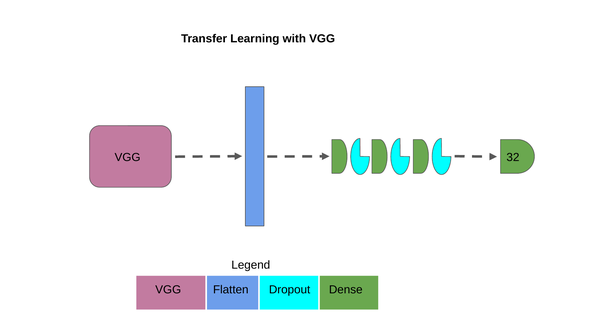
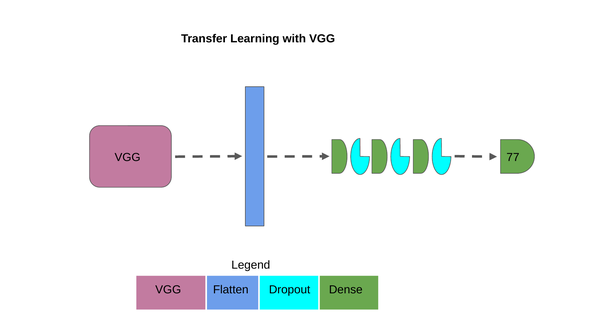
32: 32 -> 77 (513, 157)
